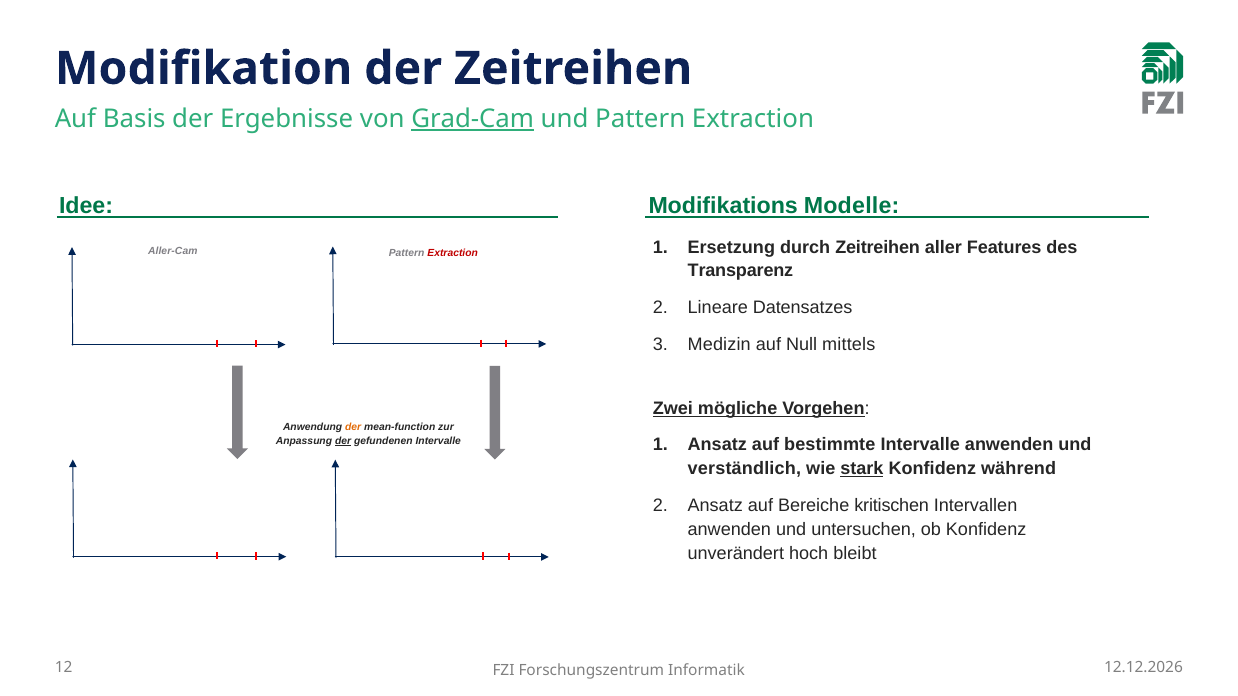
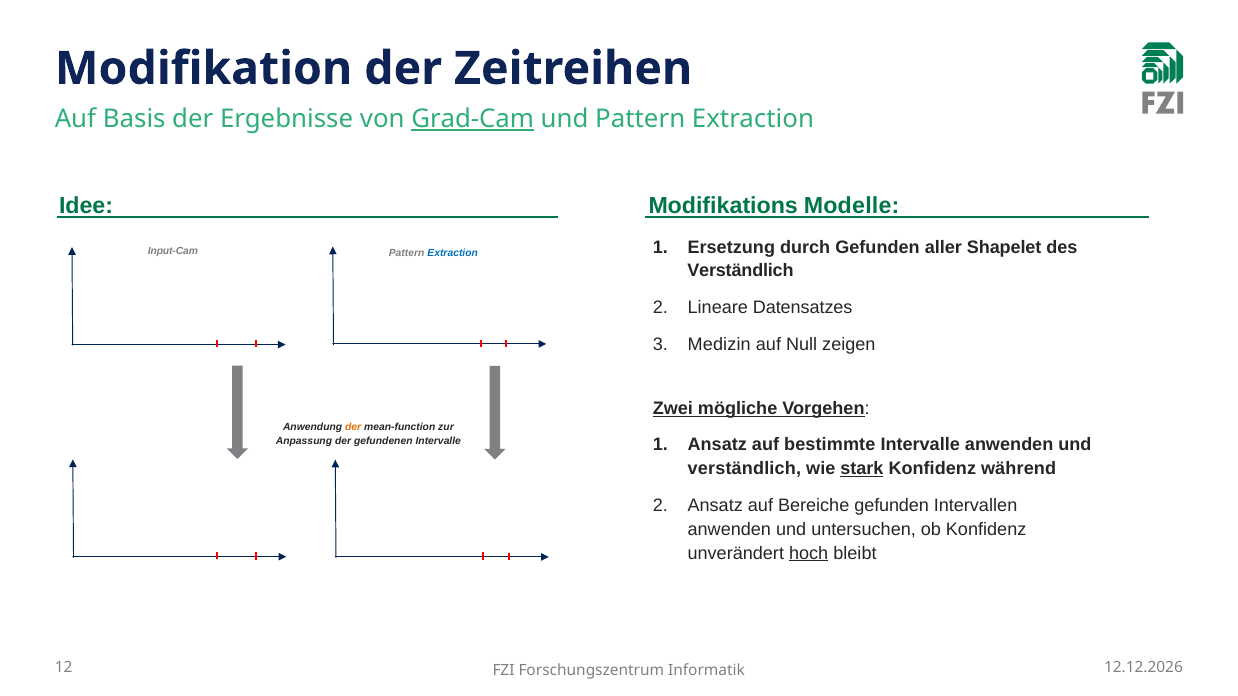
durch Zeitreihen: Zeitreihen -> Gefunden (877, 247)
Features: Features -> Shapelet (1004, 247)
Aller-Cam: Aller-Cam -> Input-Cam (173, 251)
Extraction colour: red -> blue (453, 253)
Transparenz: Transparenz -> Verständlich (740, 271)
mittels: mittels -> zeigen (849, 345)
der underline: present -> none (343, 441)
Bereiche kritischen: kritischen -> gefunden (892, 506)
hoch underline: none -> present (809, 554)
